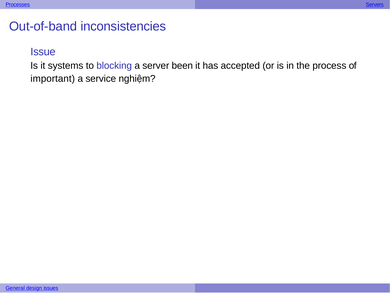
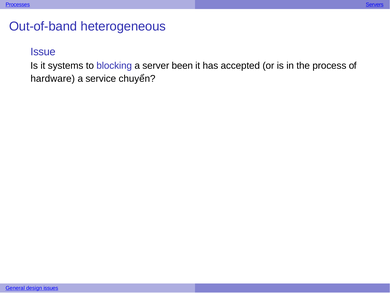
inconsistencies: inconsistencies -> heterogeneous (123, 26)
important: important -> hardware (53, 79)
nghiệm: nghiệm -> chuyển (137, 79)
